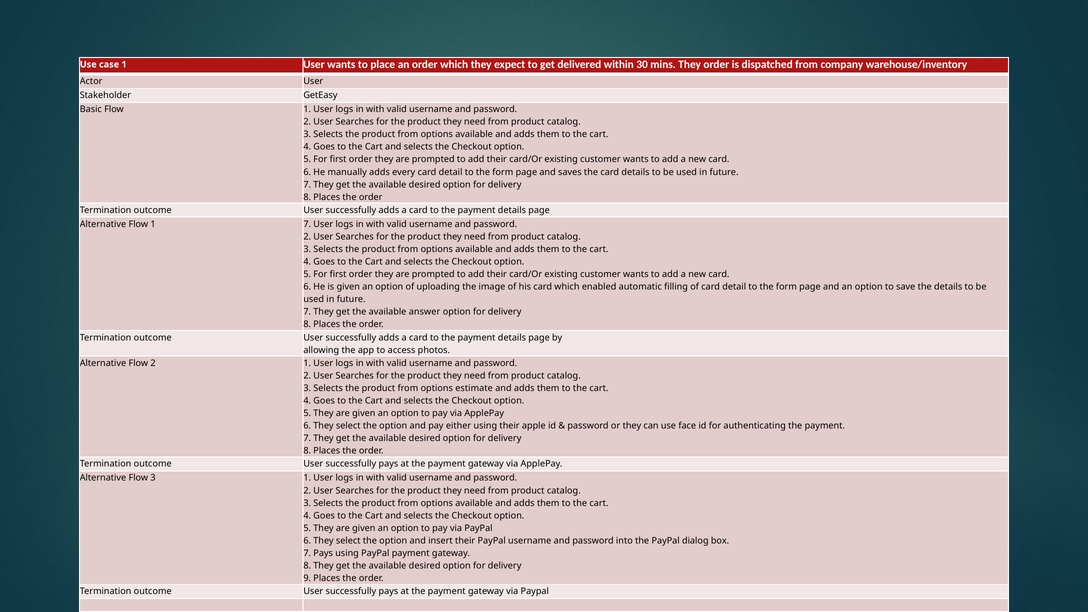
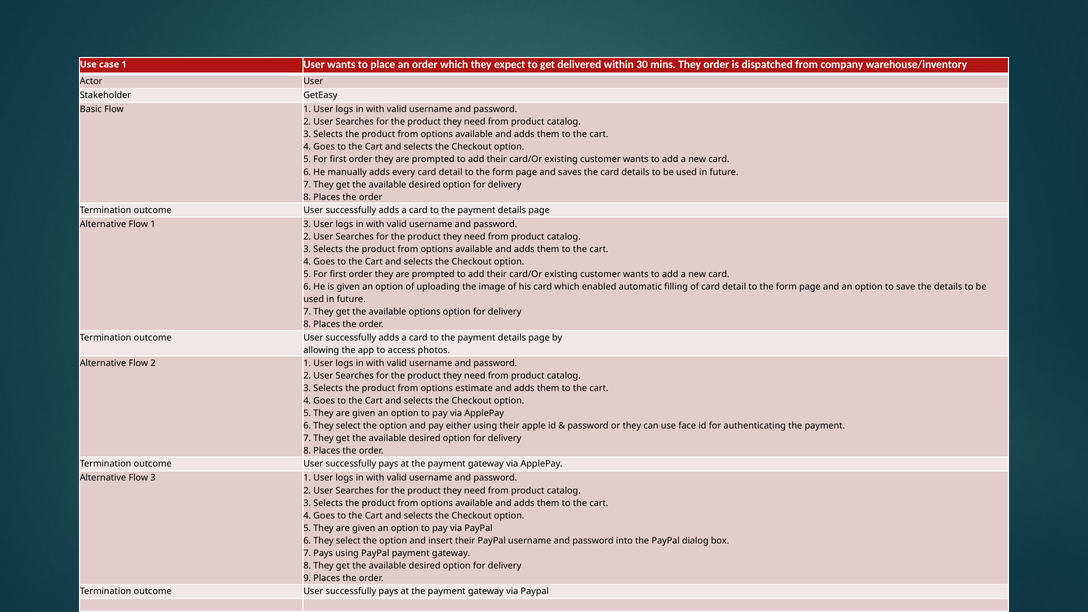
1 7: 7 -> 3 (307, 224)
available answer: answer -> options (425, 312)
